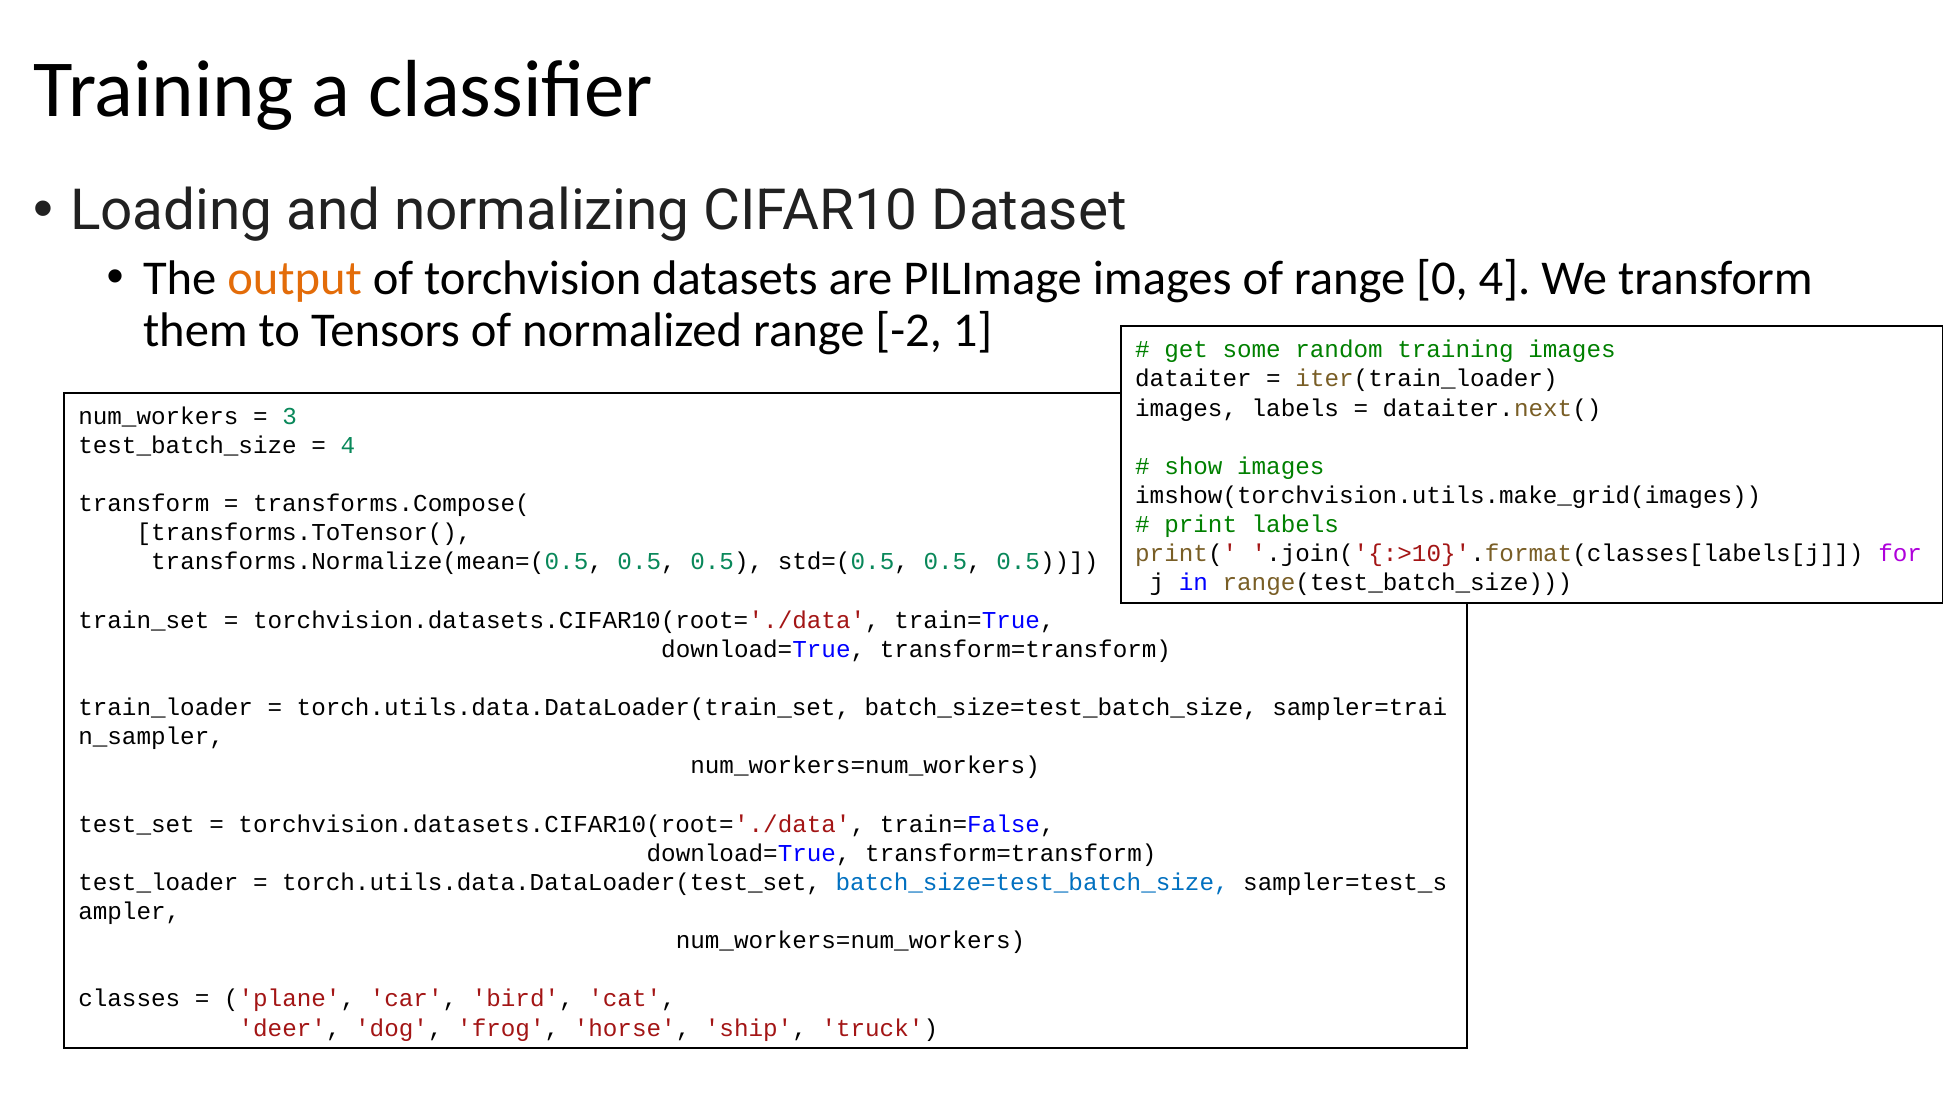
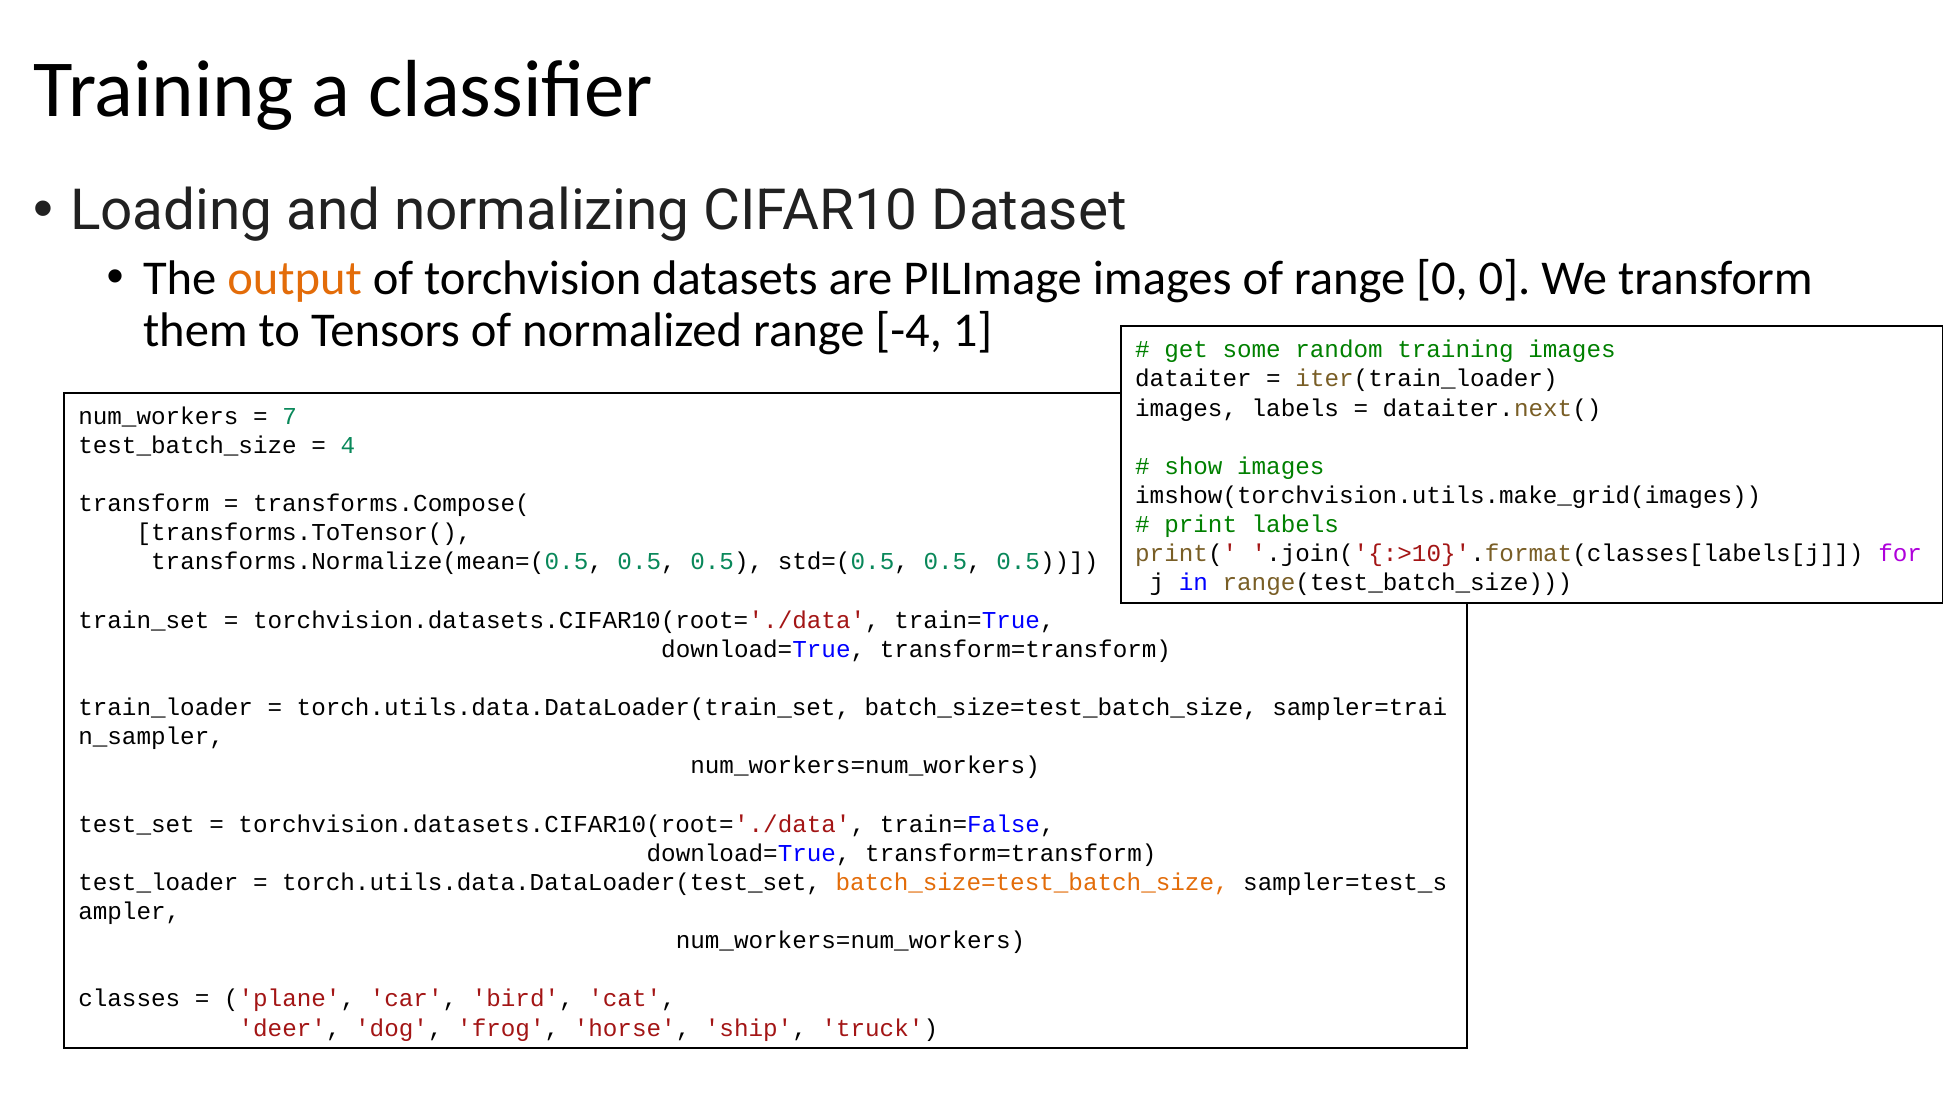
0 4: 4 -> 0 (1505, 278)
-2: -2 -> -4 (909, 331)
3: 3 -> 7 (290, 416)
batch_size=test_batch_size colour: blue -> orange (1032, 882)
